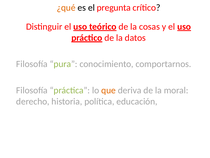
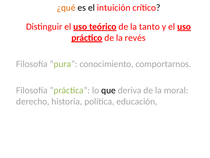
pregunta: pregunta -> intuición (114, 8)
cosas: cosas -> tanto (149, 27)
datos: datos -> revés (135, 38)
que colour: orange -> black (108, 90)
